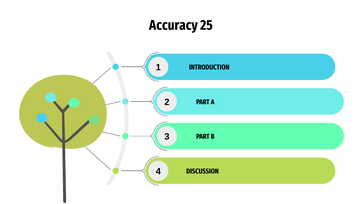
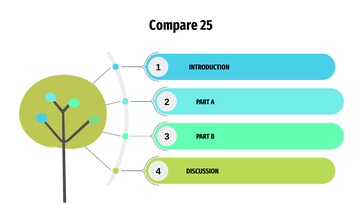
Accuracy: Accuracy -> Compare (174, 25)
